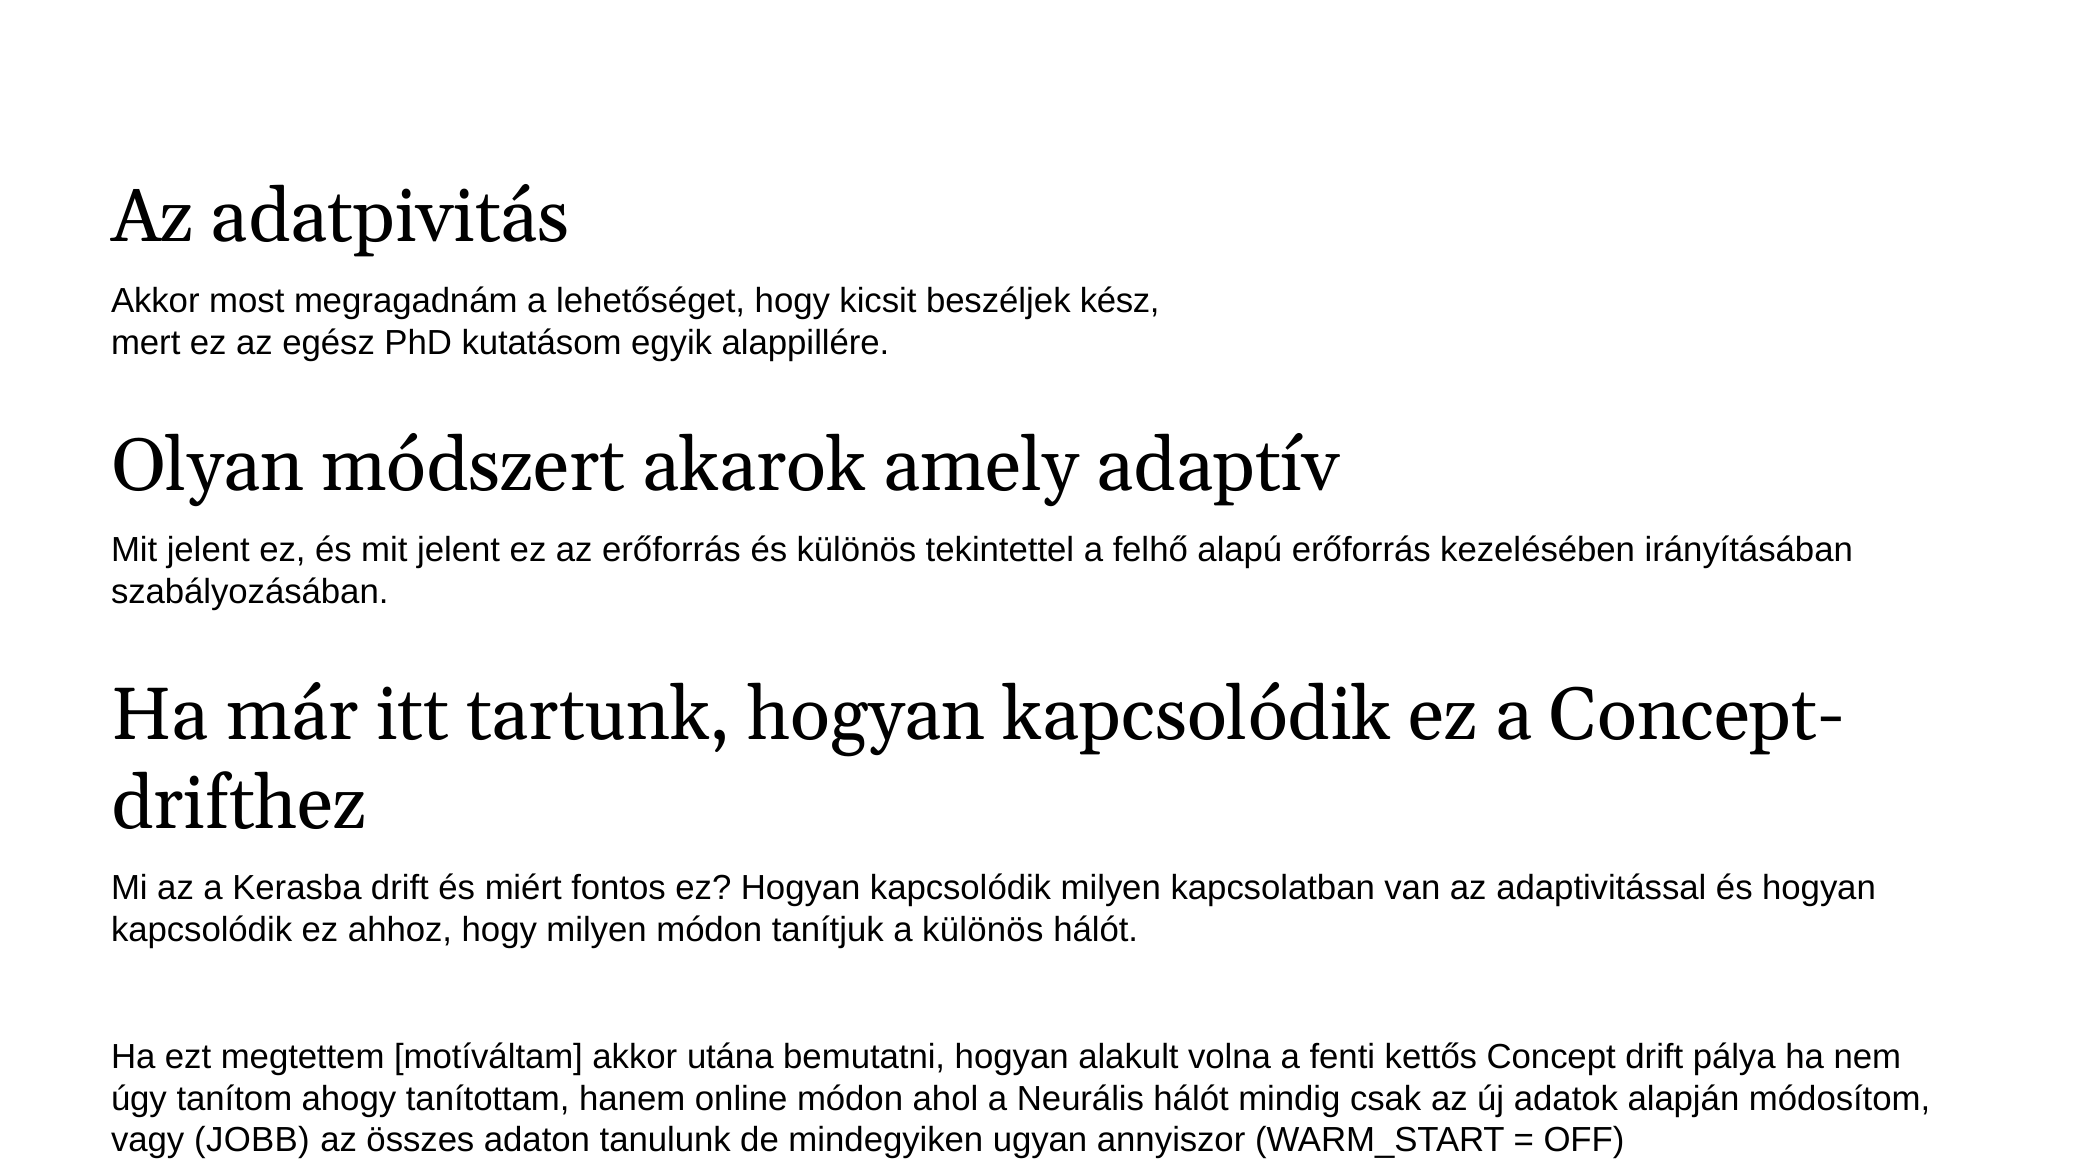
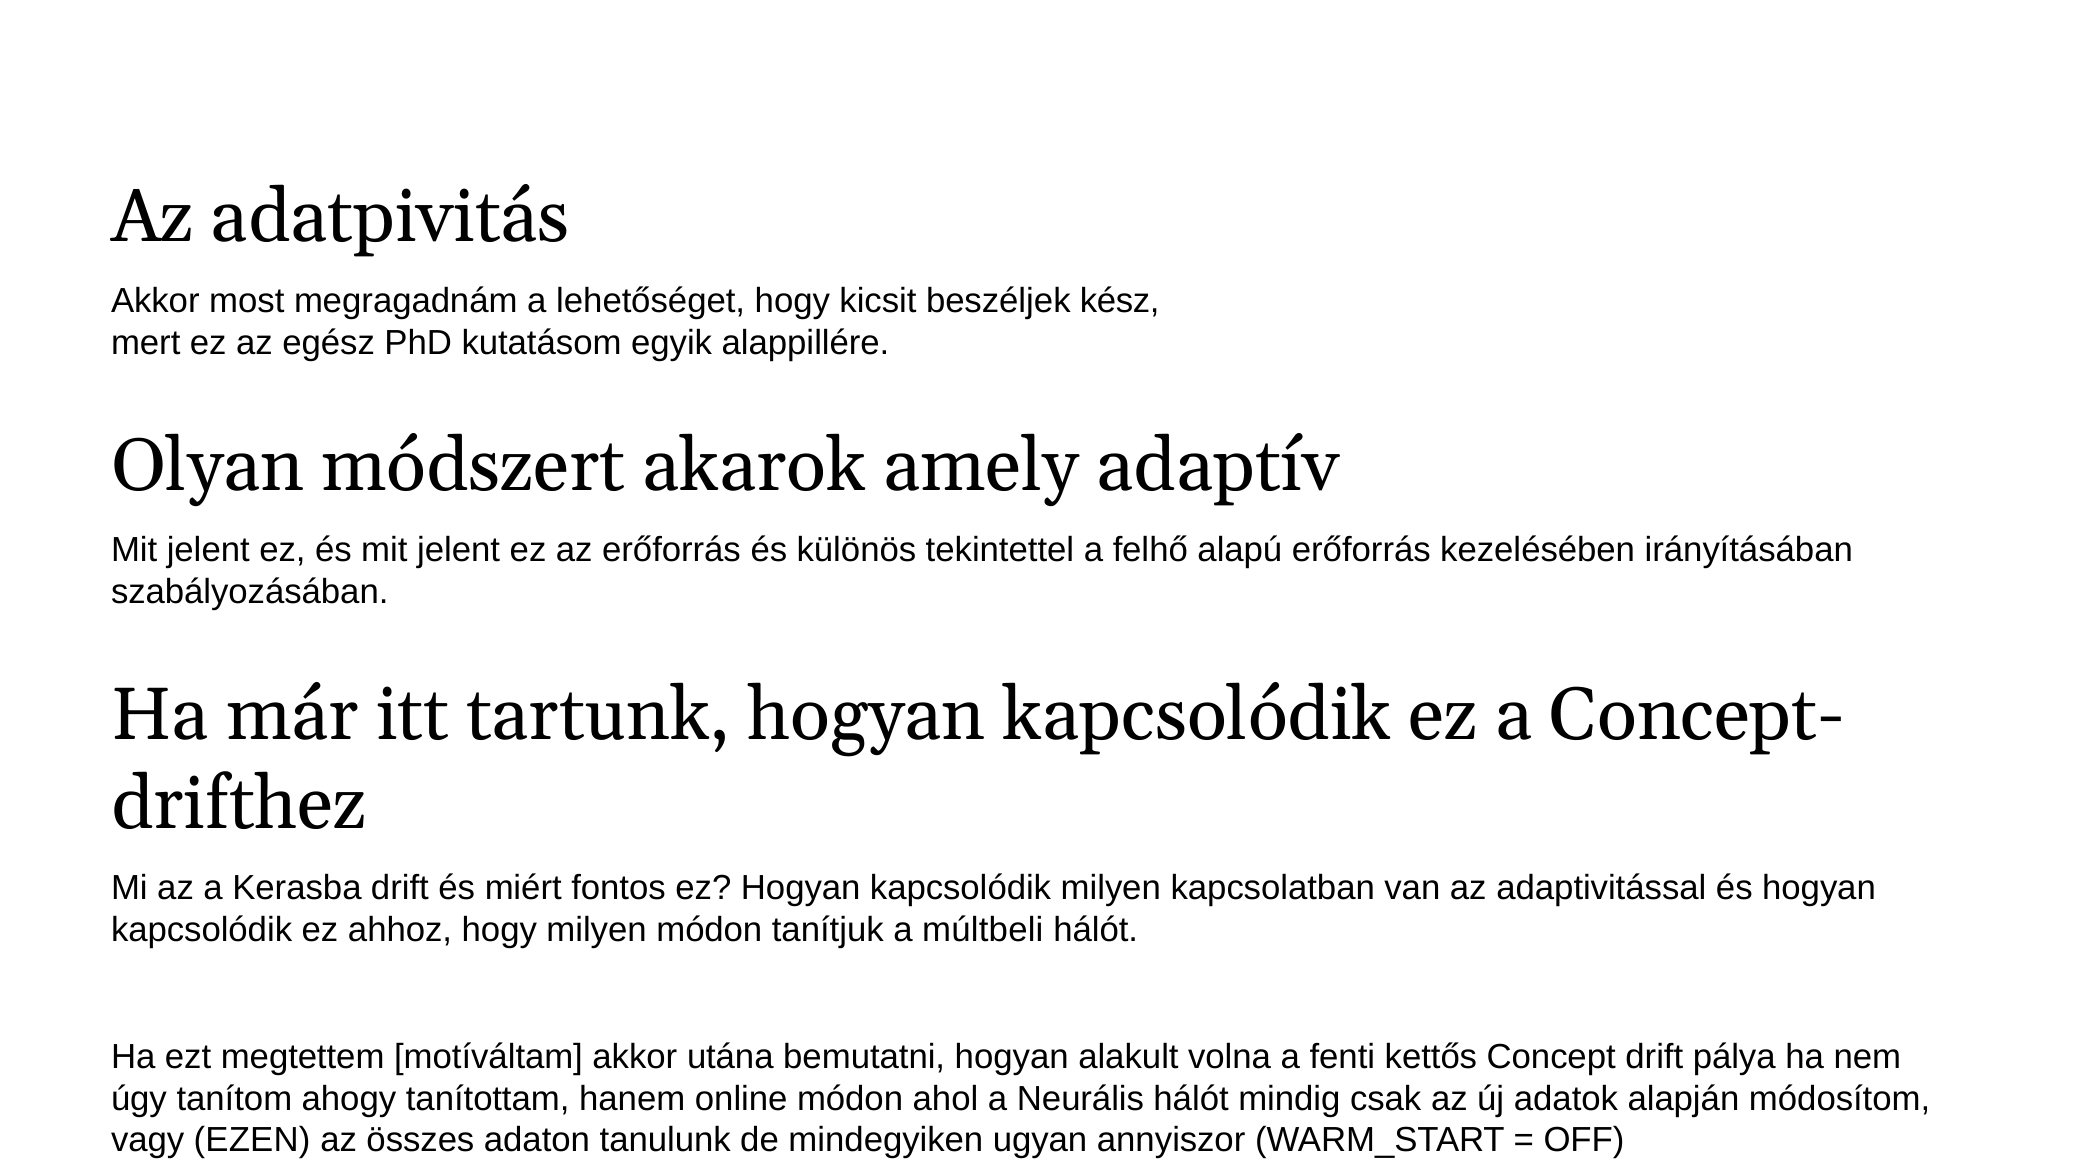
a különös: különös -> múltbeli (983, 930)
JOBB: JOBB -> EZEN (252, 1140)
